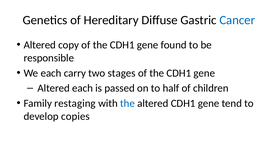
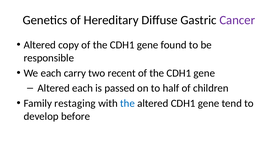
Cancer colour: blue -> purple (237, 20)
stages: stages -> recent (122, 73)
copies: copies -> before (76, 117)
